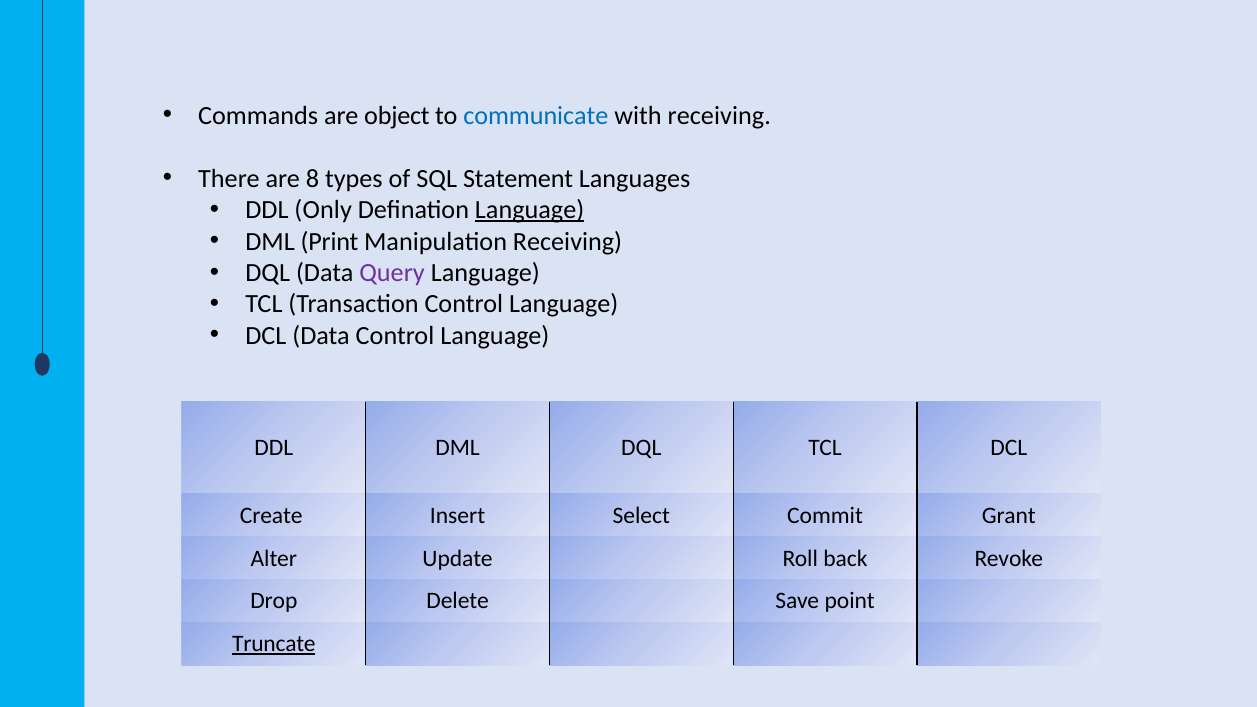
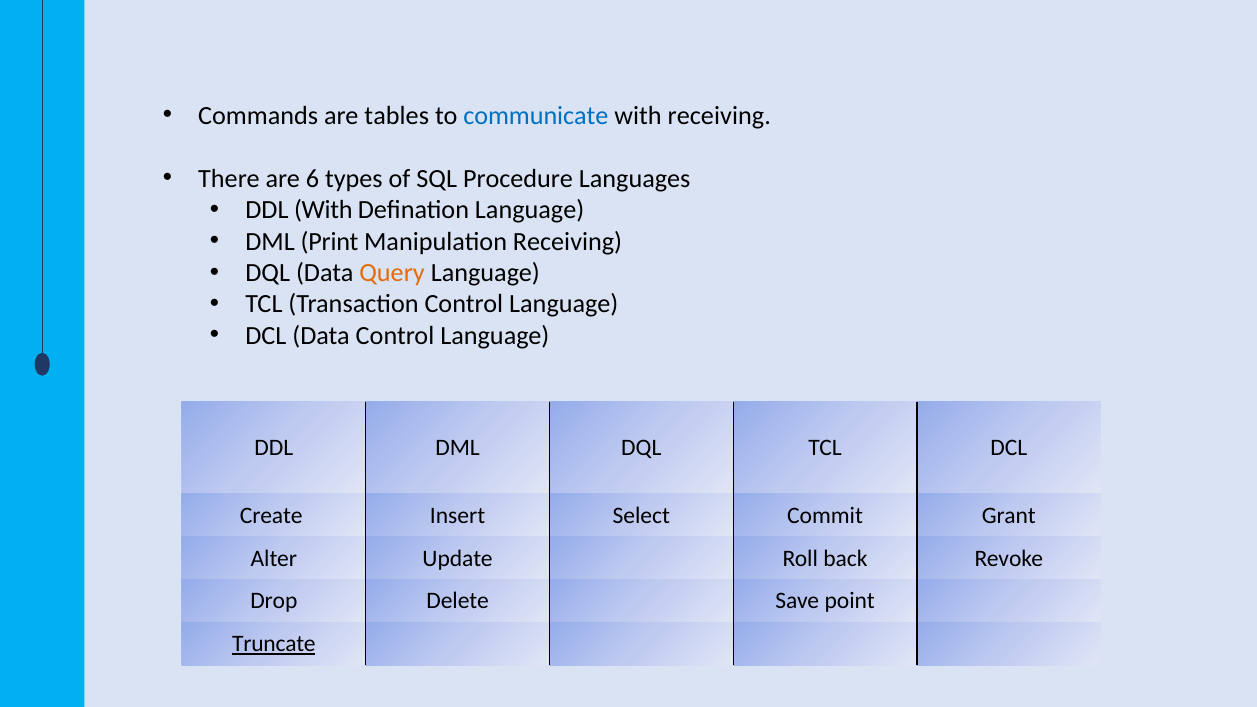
object: object -> tables (397, 116)
8: 8 -> 6 (312, 179)
Statement: Statement -> Procedure (518, 179)
DDL Only: Only -> With (323, 210)
Language underline: present -> none (530, 210)
Query colour: purple -> orange (392, 273)
